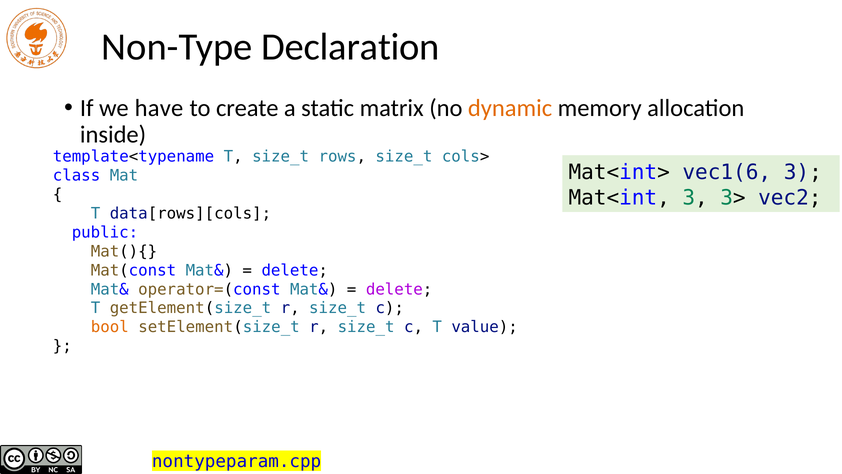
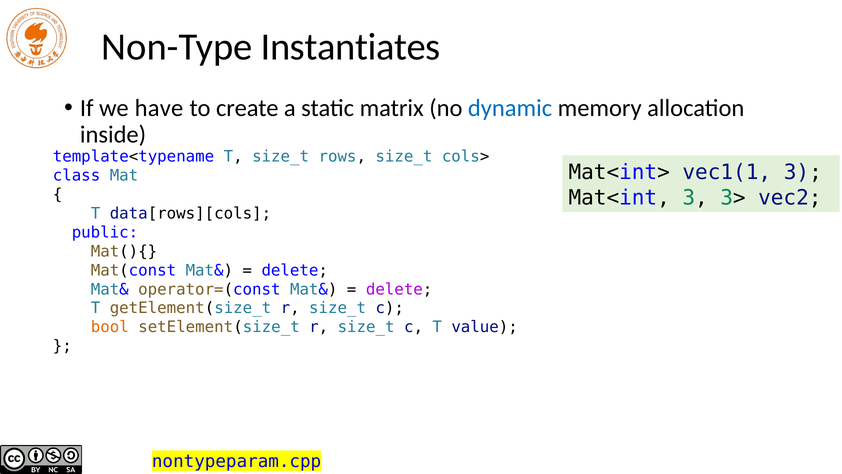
Declaration: Declaration -> Instantiates (351, 47)
dynamic colour: orange -> blue (510, 108)
vec1(6: vec1(6 -> vec1(1 (727, 172)
